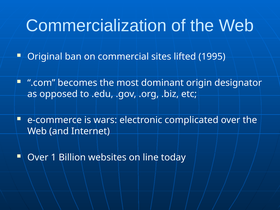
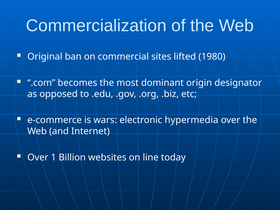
1995: 1995 -> 1980 (212, 57)
complicated: complicated -> hypermedia (192, 120)
